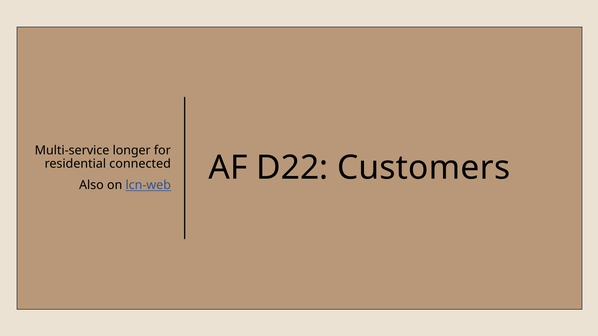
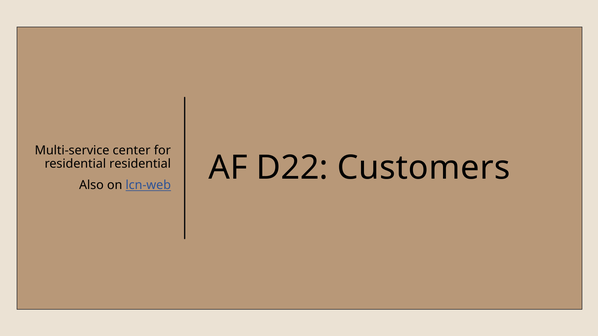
longer: longer -> center (132, 151)
residential connected: connected -> residential (140, 164)
